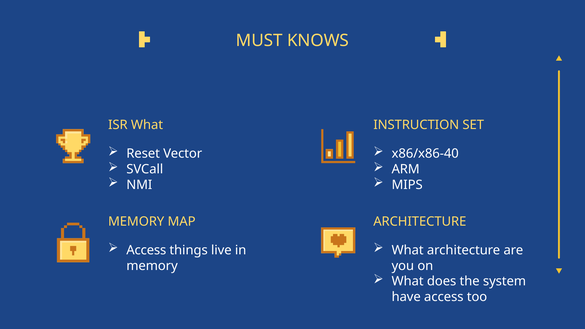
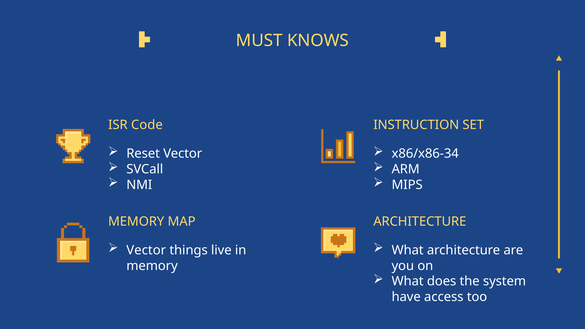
ISR What: What -> Code (147, 125)
x86/x86-40: x86/x86-40 -> x86/x86-34 (425, 154)
Access: Access -> Vector (146, 250)
